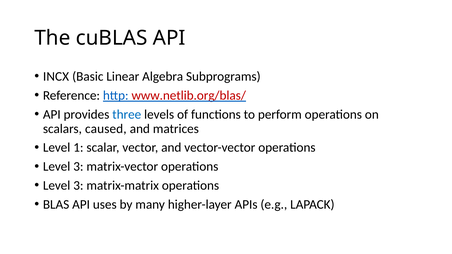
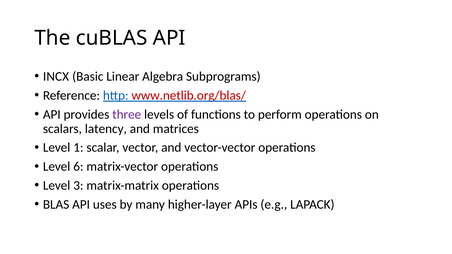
three colour: blue -> purple (127, 115)
caused: caused -> latency (106, 129)
3: 3 -> 6 (78, 167)
